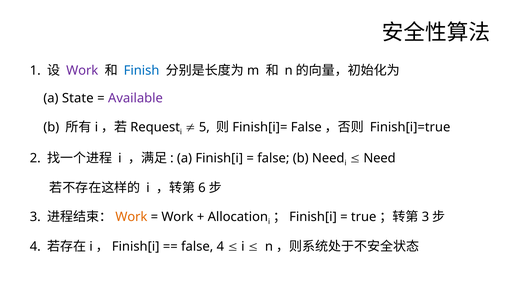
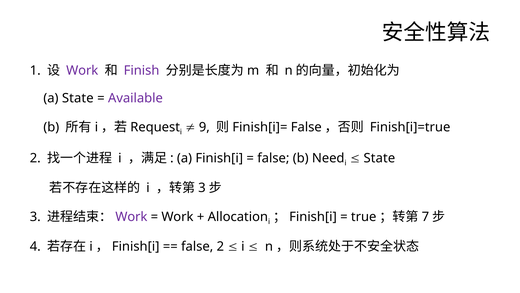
Finish colour: blue -> purple (142, 70)
5: 5 -> 9 (204, 127)
Need: Need -> State (379, 158)
6: 6 -> 3 (202, 188)
Work colour: orange -> purple (131, 216)
3: 3 -> 7 (425, 216)
false 4: 4 -> 2 (220, 246)
